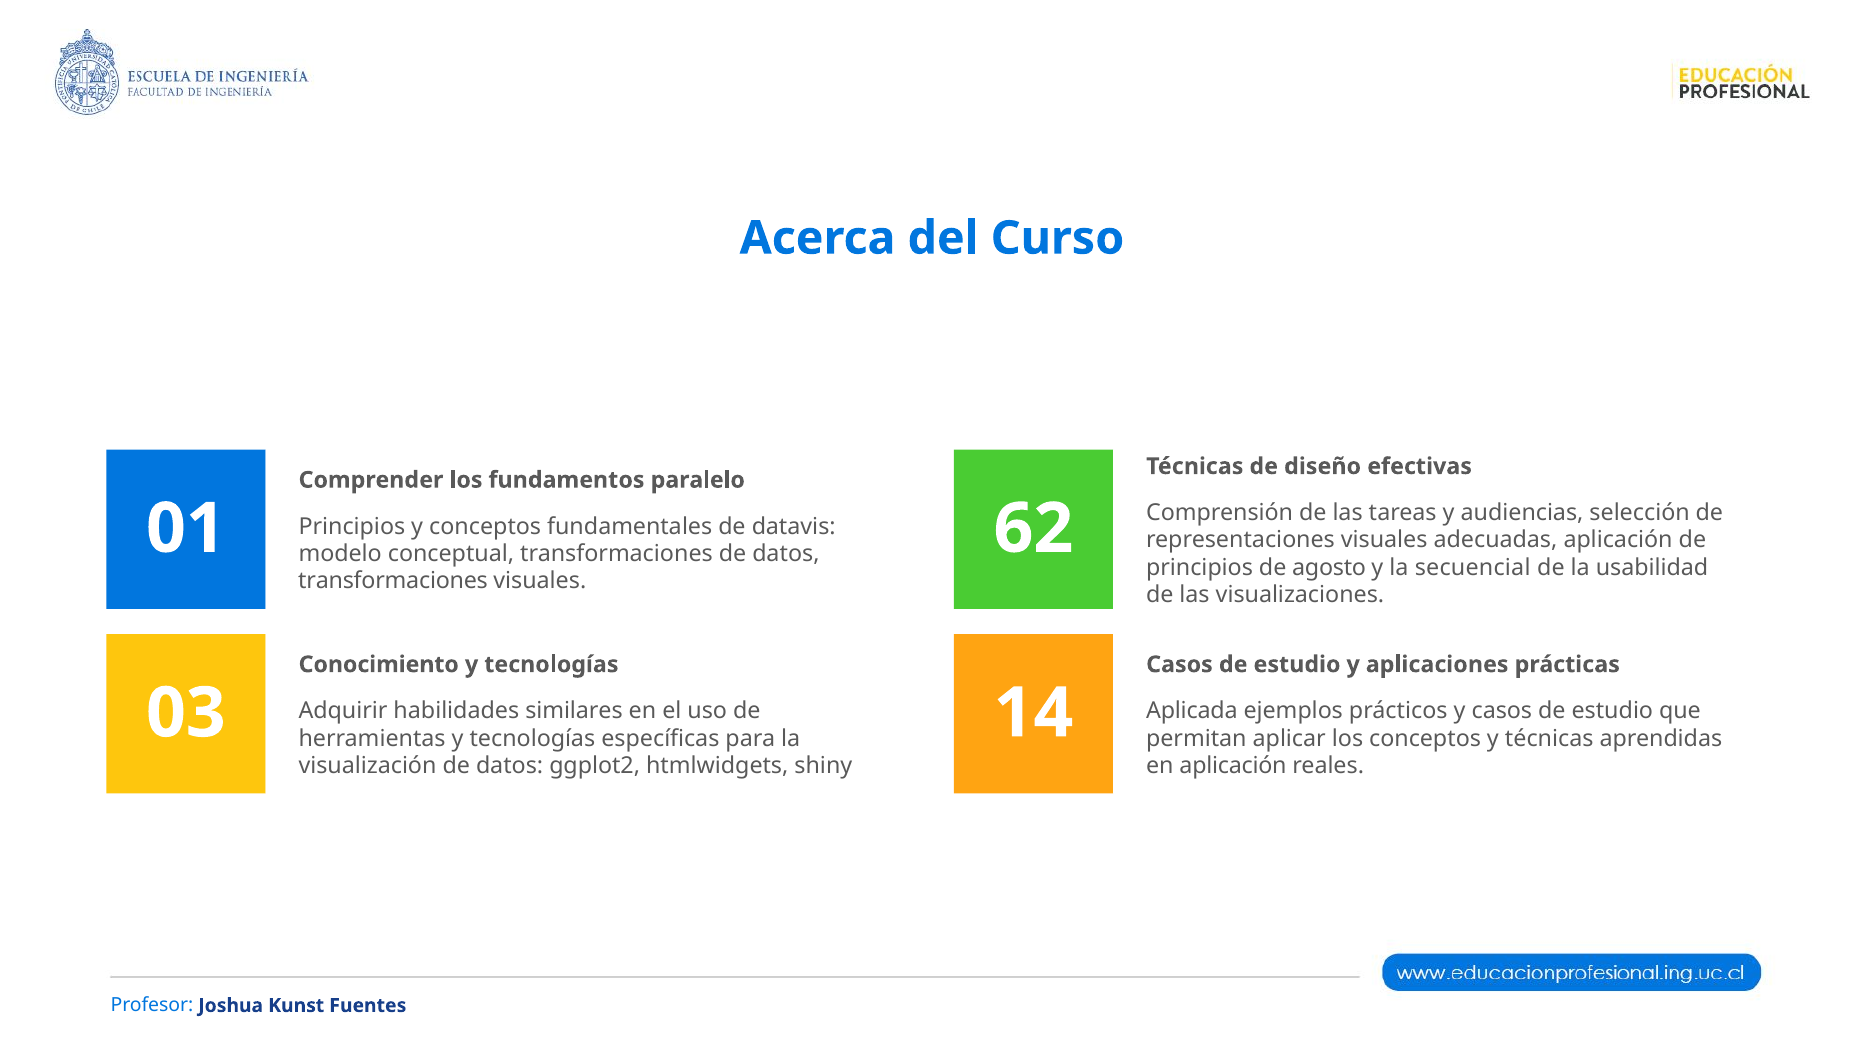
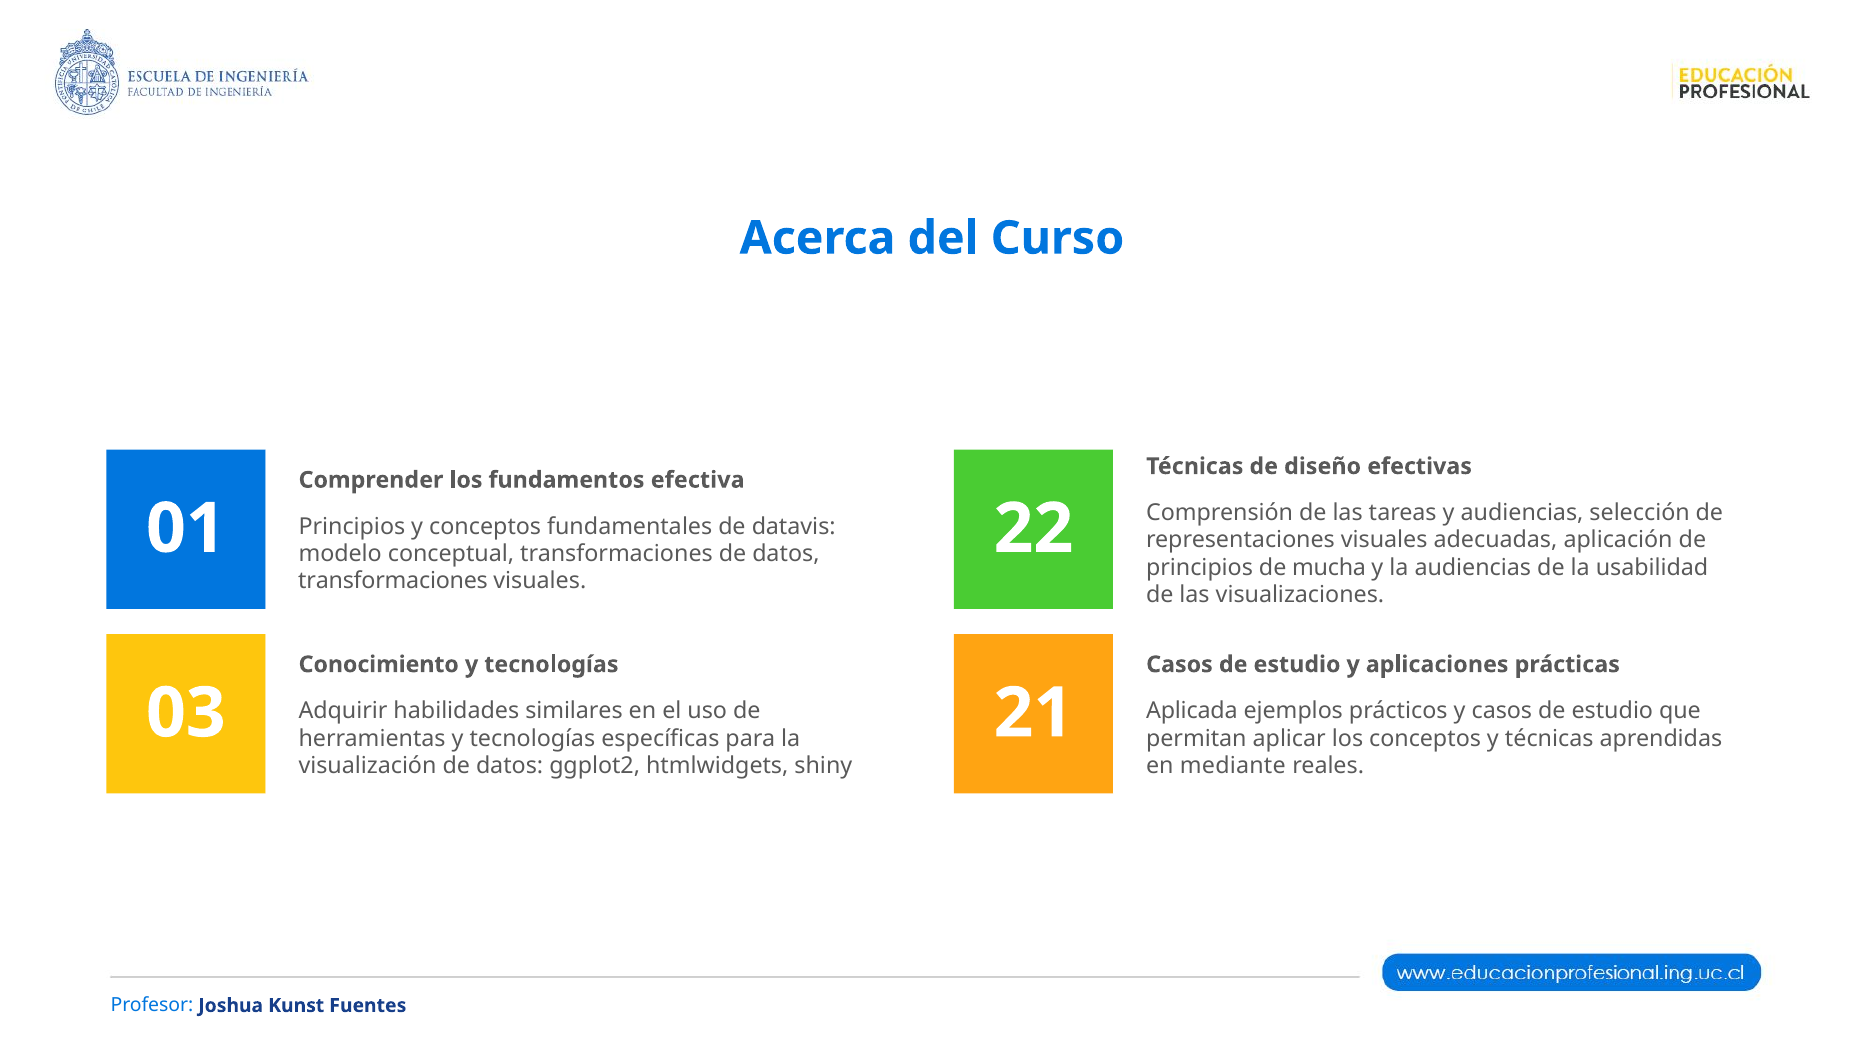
paralelo: paralelo -> efectiva (698, 480)
agosto: agosto -> mucha (1329, 567)
la secuencial: secuencial -> audiencias (1473, 567)
62: 62 -> 22 (1033, 529)
14: 14 -> 21 (1033, 713)
en aplicación: aplicación -> mediante (1233, 765)
